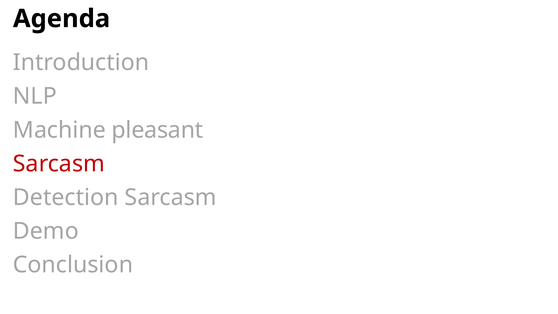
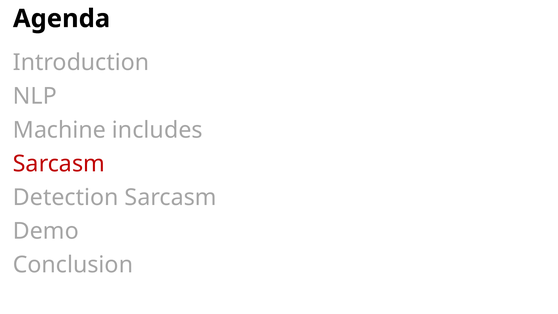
pleasant: pleasant -> includes (157, 130)
